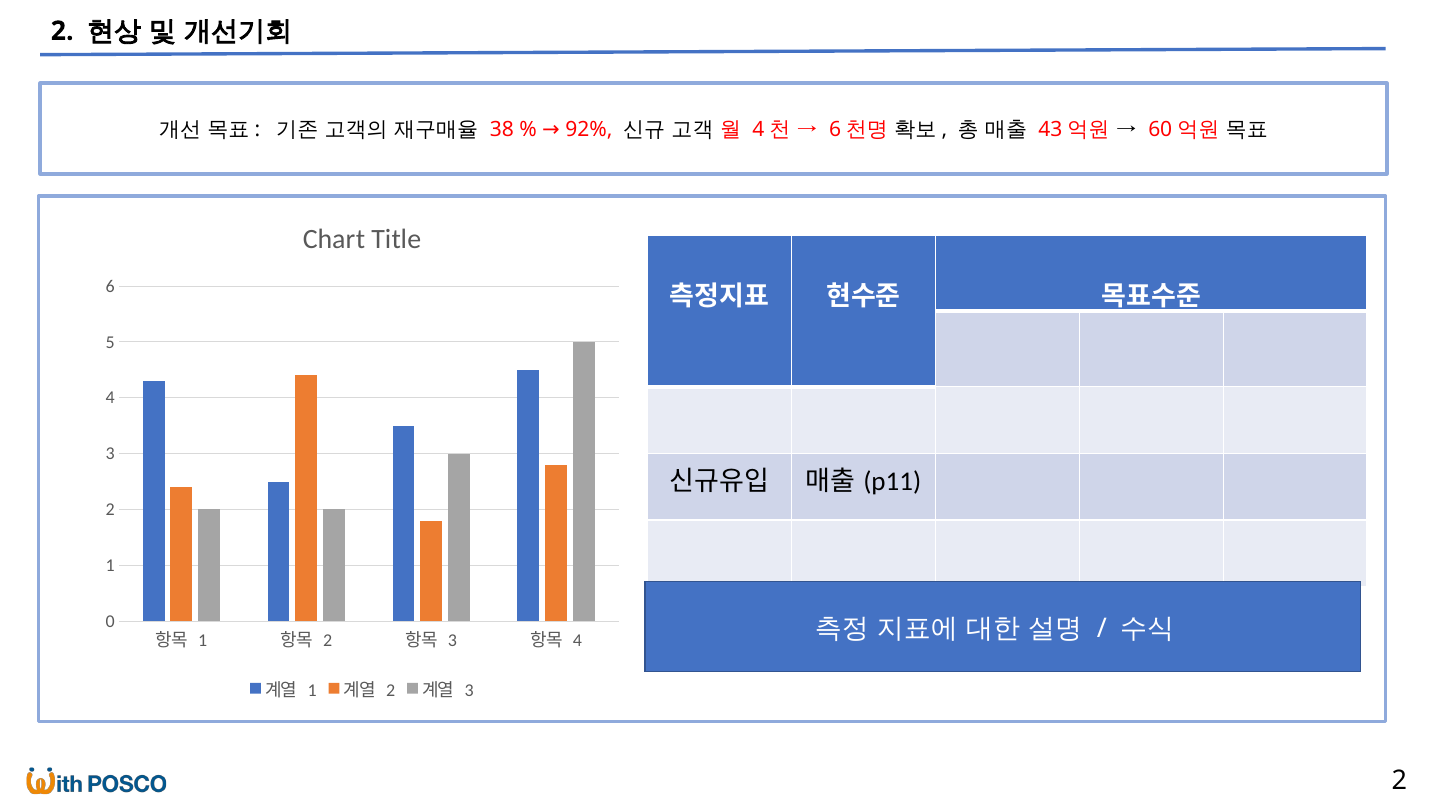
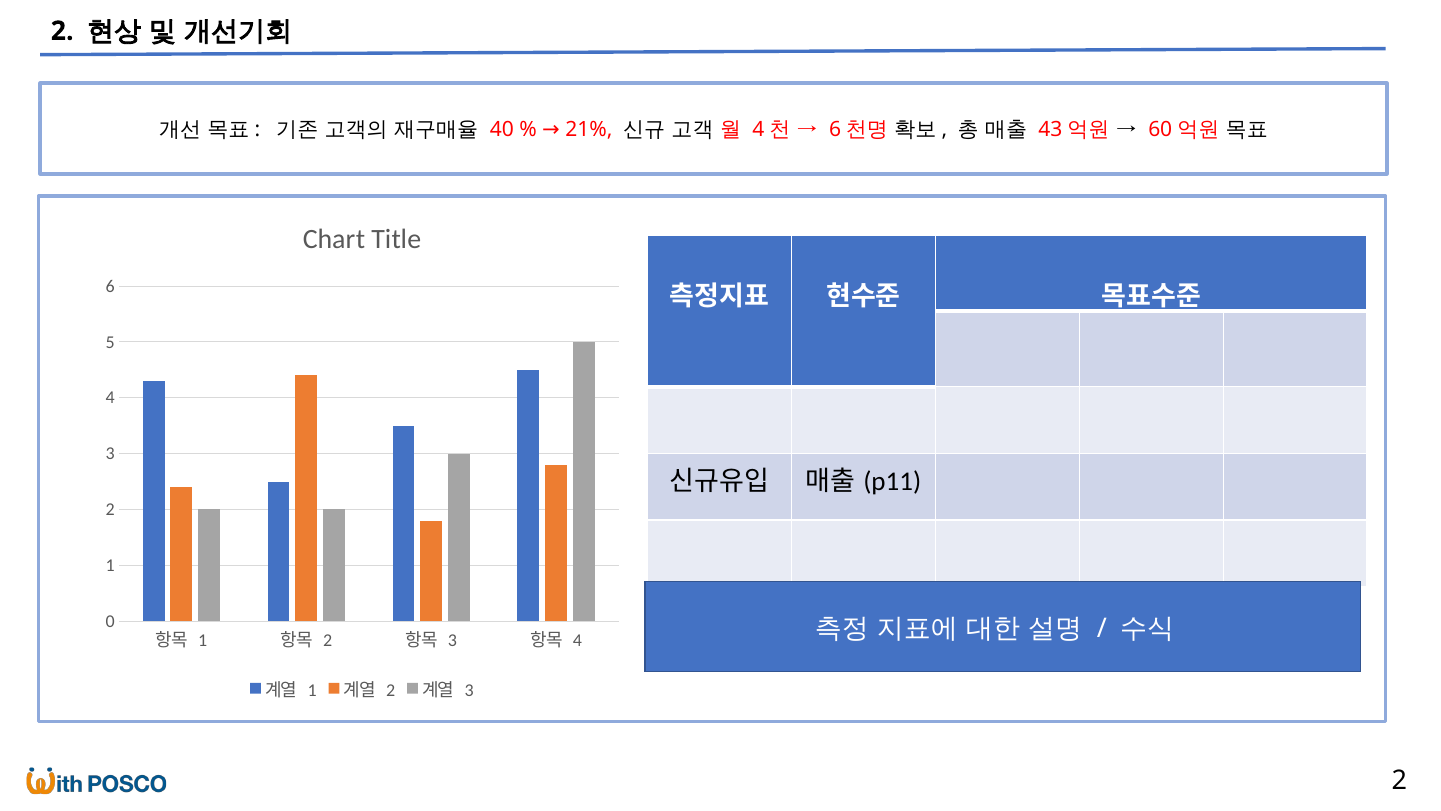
38: 38 -> 40 (502, 130)
92%: 92% -> 21% (589, 130)
